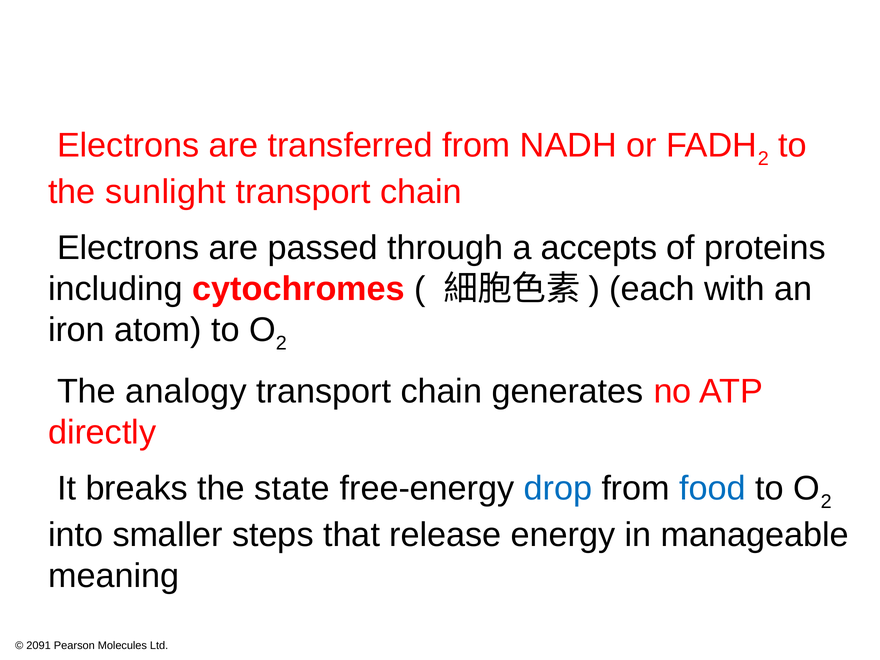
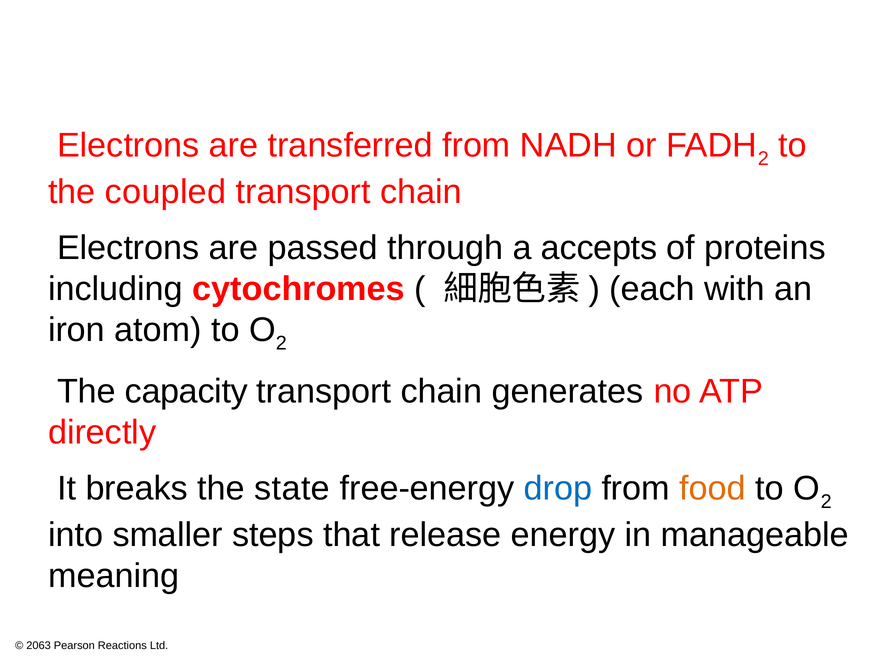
sunlight: sunlight -> coupled (166, 192)
analogy: analogy -> capacity (186, 391)
food colour: blue -> orange (713, 488)
2091: 2091 -> 2063 (39, 646)
Molecules: Molecules -> Reactions (122, 646)
